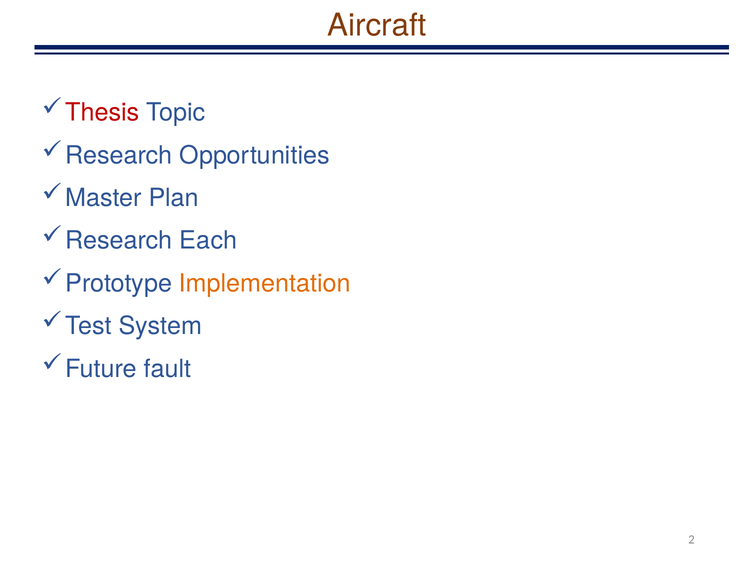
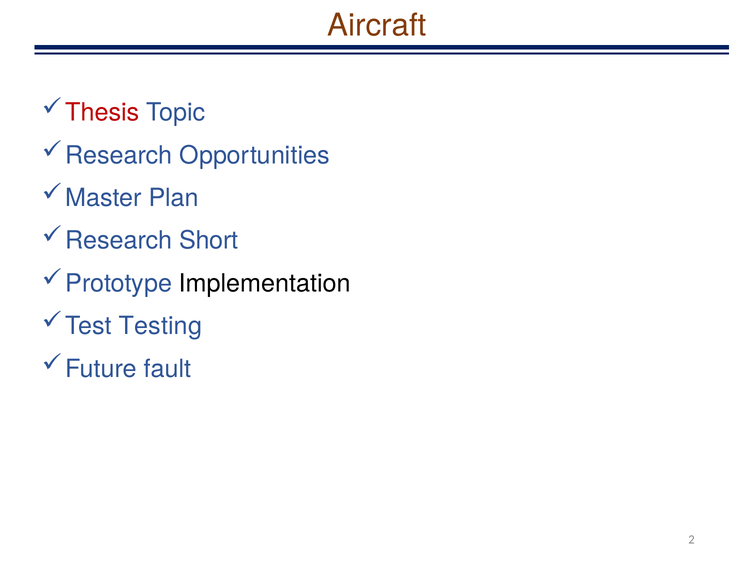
Each: Each -> Short (209, 241)
Implementation colour: orange -> black (265, 284)
System: System -> Testing (160, 326)
